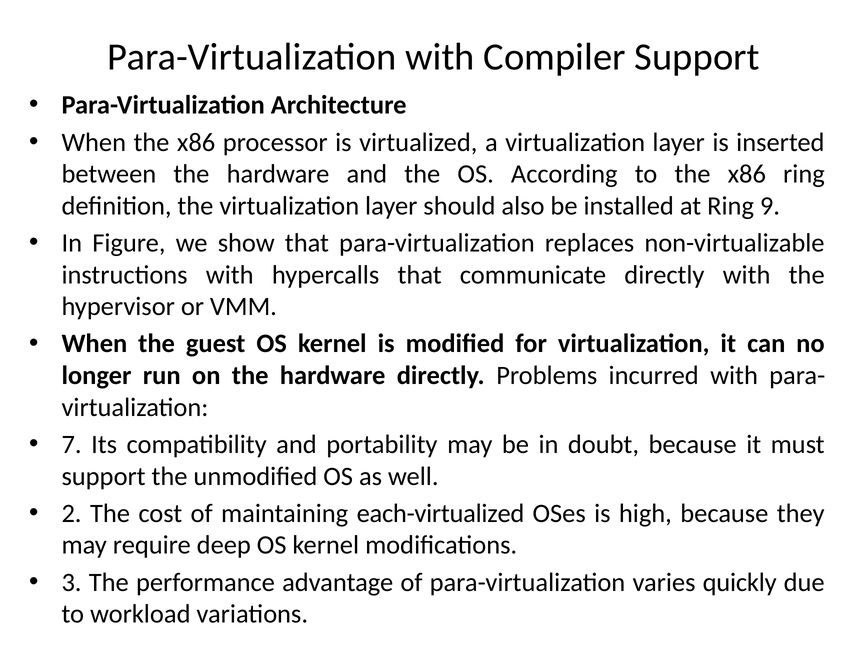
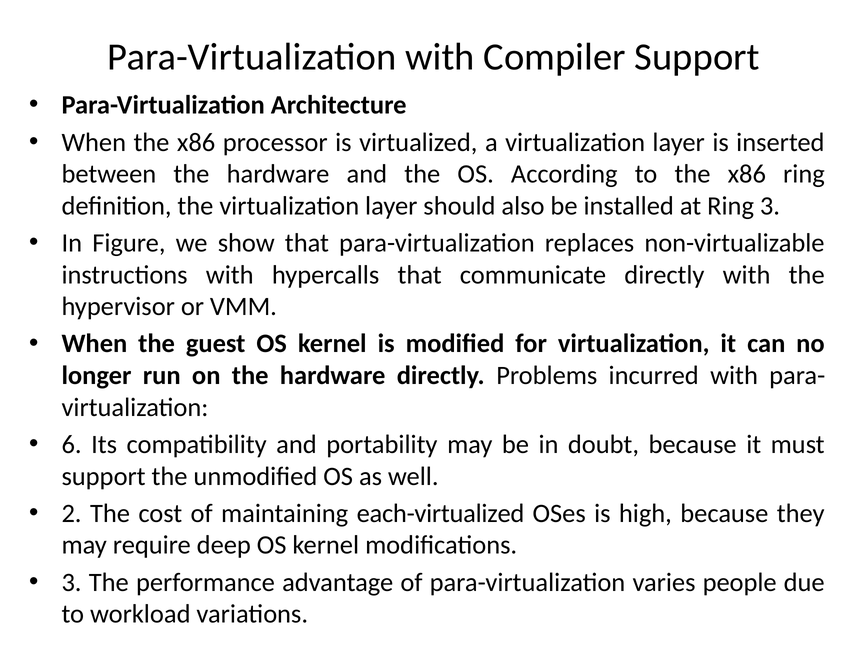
Ring 9: 9 -> 3 (770, 206)
7: 7 -> 6 (72, 444)
quickly: quickly -> people (740, 582)
